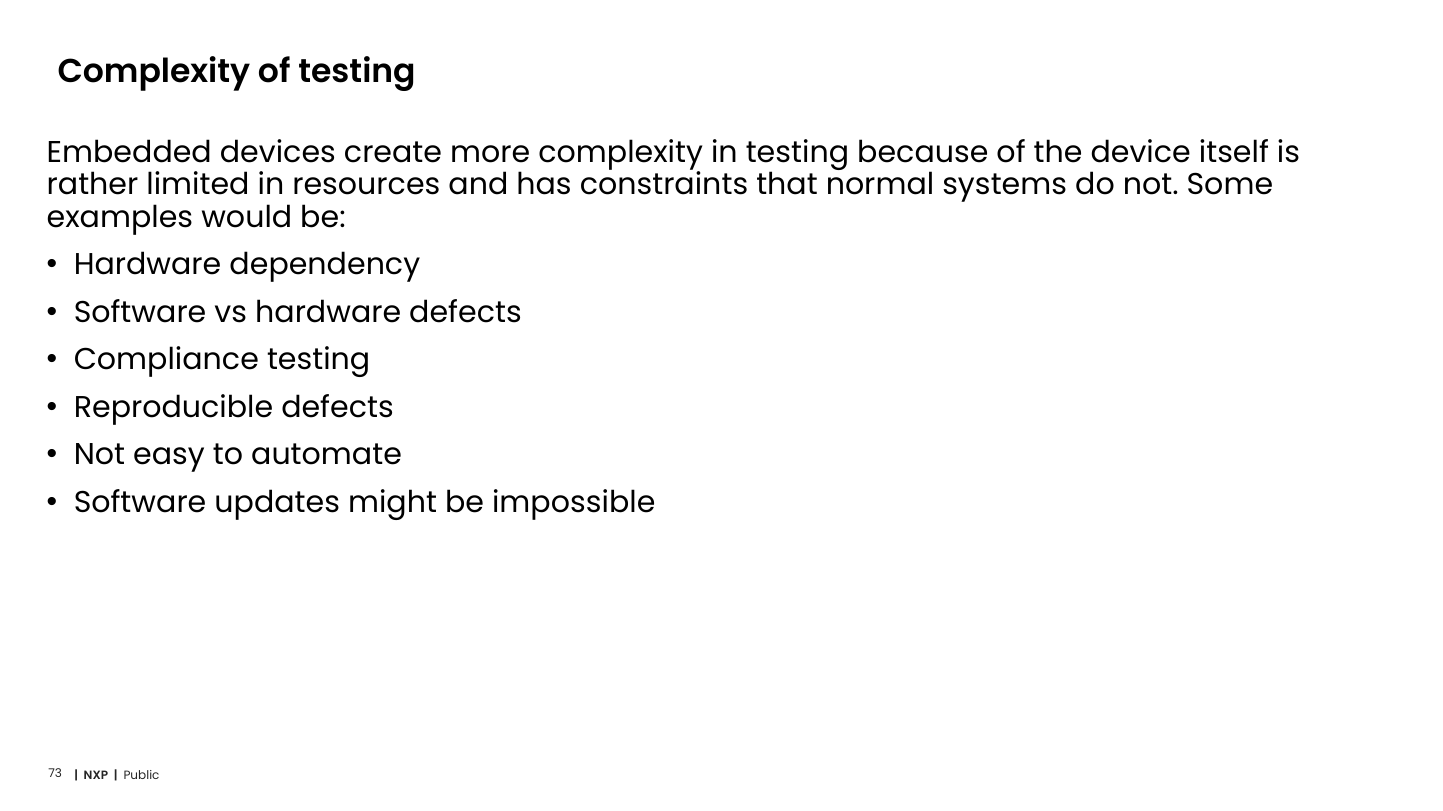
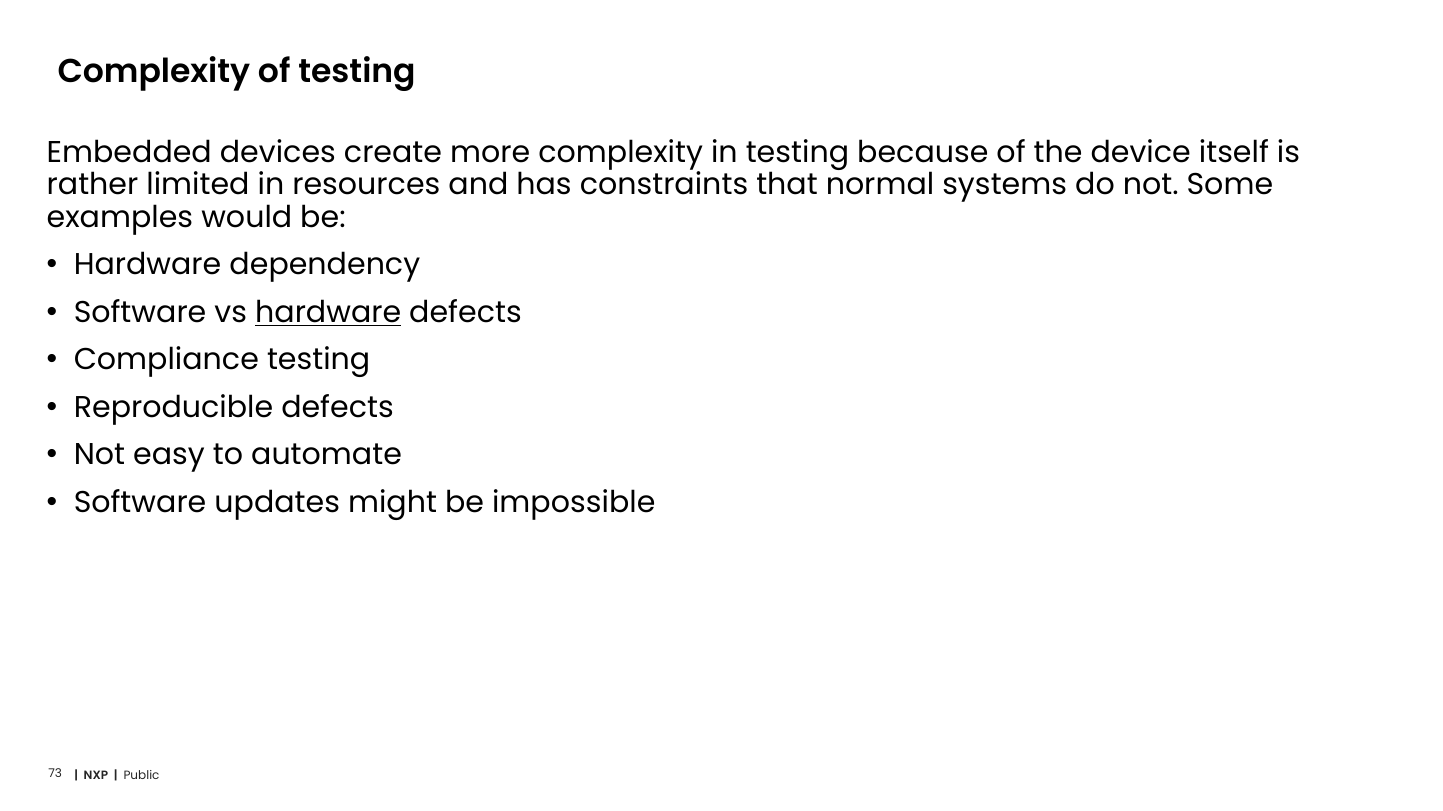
hardware underline: none -> present (328, 313)
